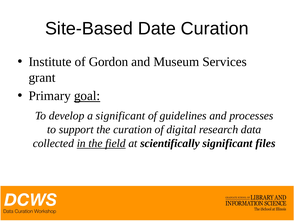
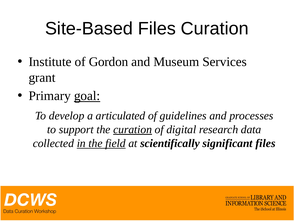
Site-Based Date: Date -> Files (157, 28)
a significant: significant -> articulated (121, 115)
curation underline: none -> present (133, 129)
